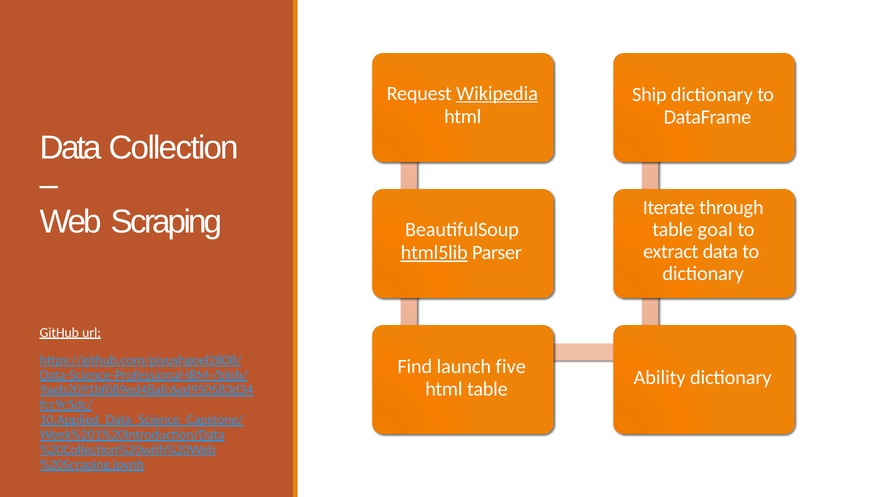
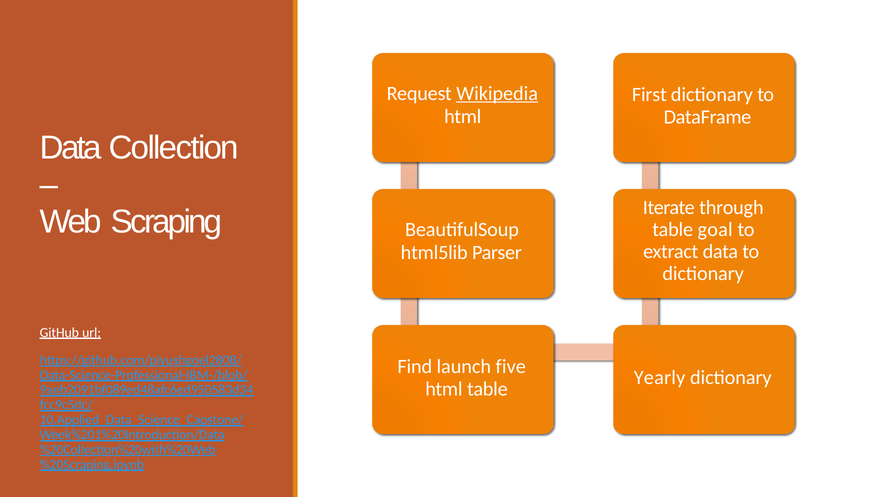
Ship: Ship -> First (649, 95)
html5lib underline: present -> none (434, 253)
Ability: Ability -> Yearly (660, 378)
